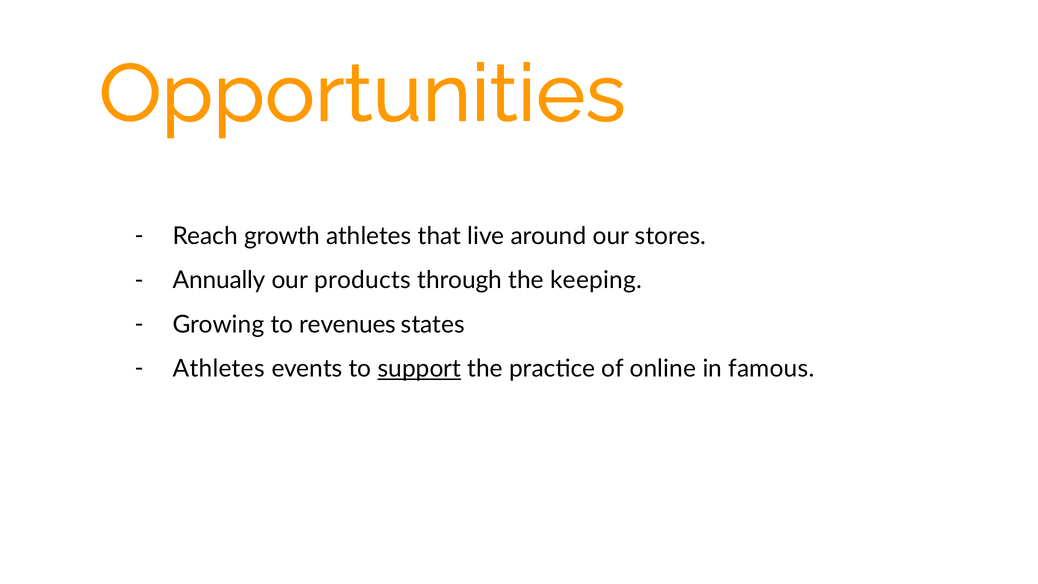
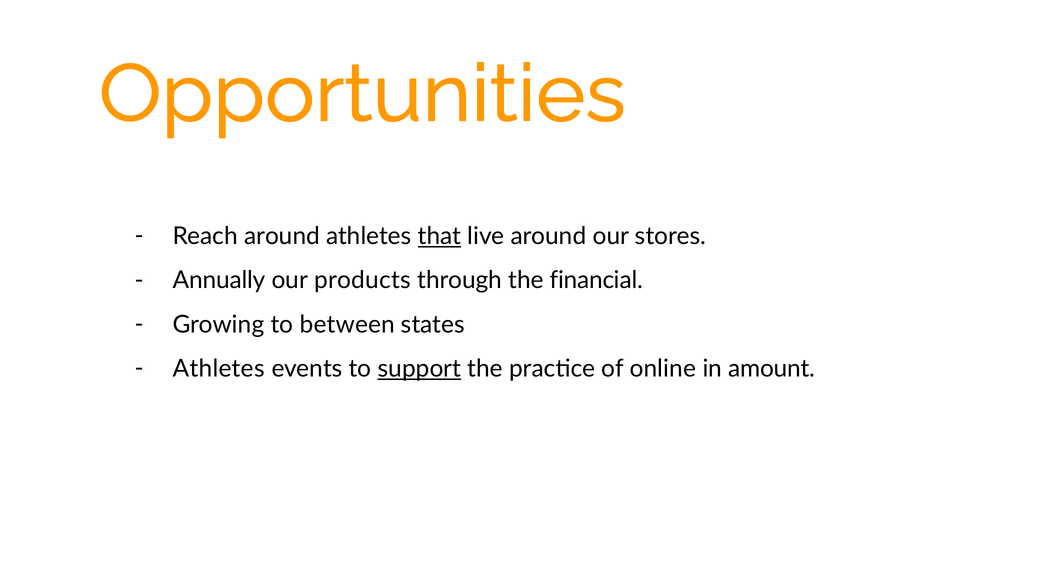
Reach growth: growth -> around (282, 236)
that underline: none -> present (440, 236)
keeping: keeping -> financial (596, 280)
revenues: revenues -> between (347, 324)
famous: famous -> amount (772, 369)
